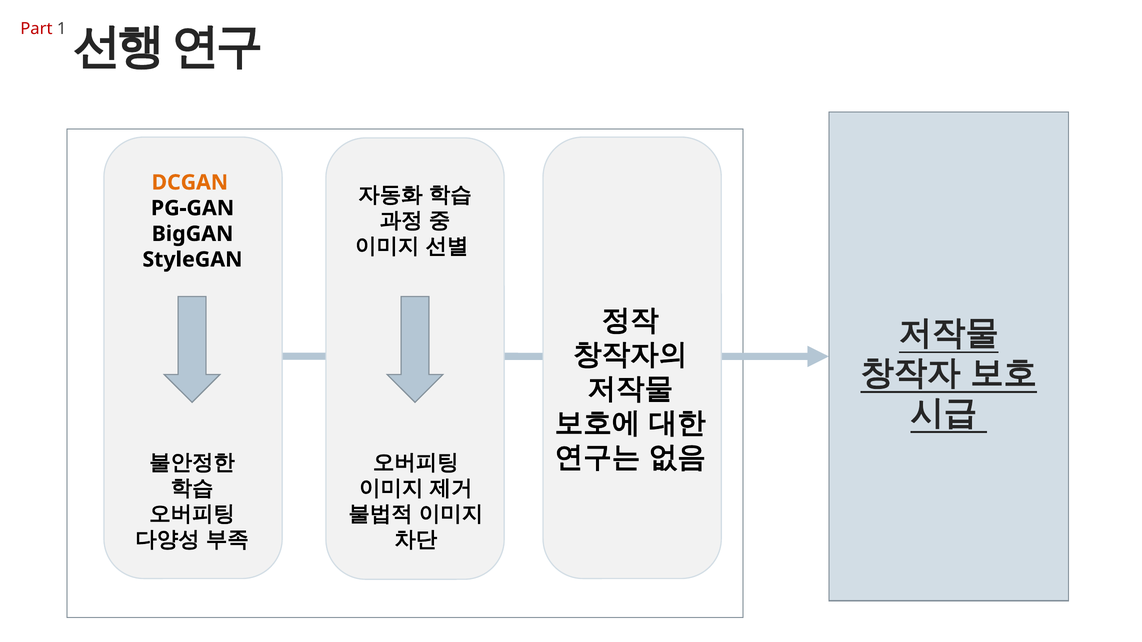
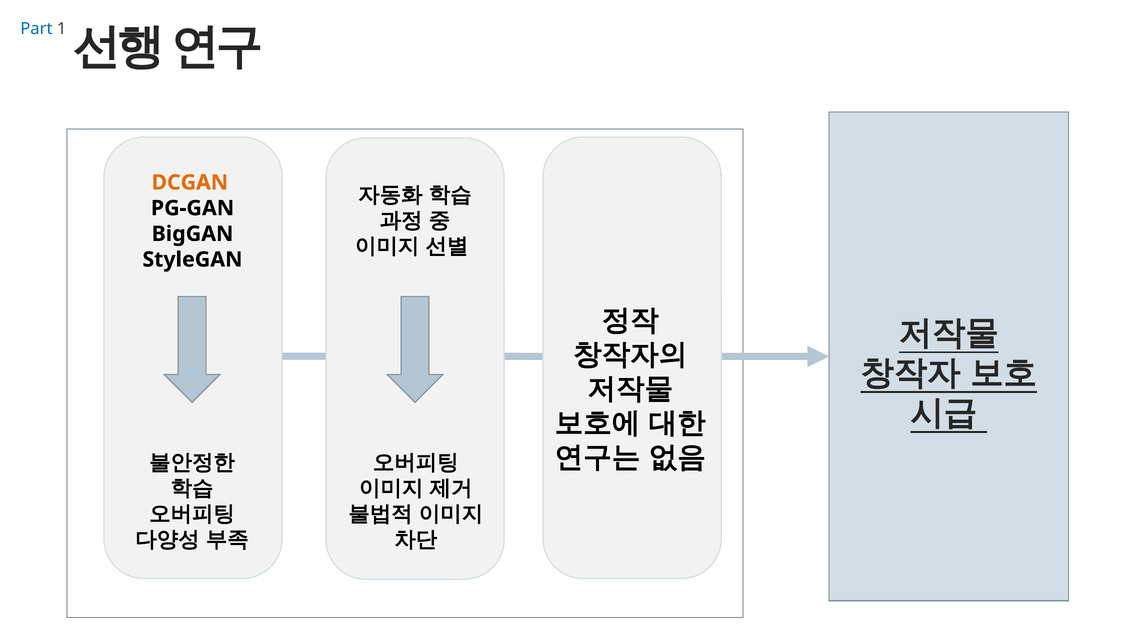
Part colour: red -> blue (36, 29)
